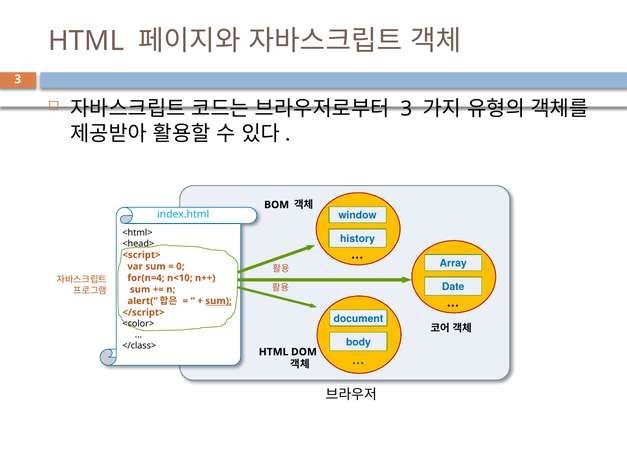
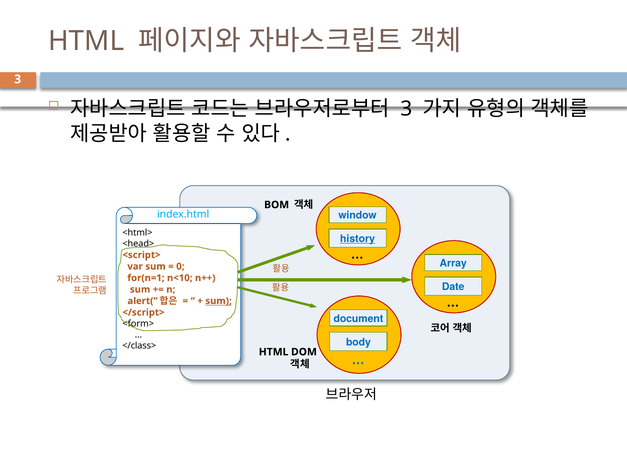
history underline: none -> present (358, 239)
for(n=4: for(n=4 -> for(n=1 (146, 278)
<color>: <color> -> <form> (138, 324)
